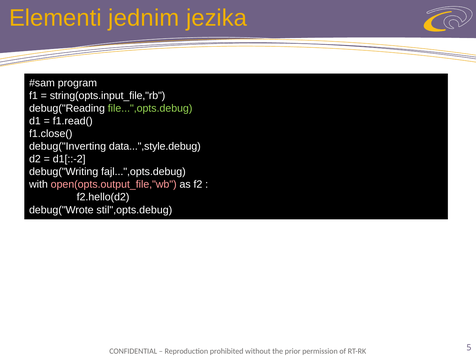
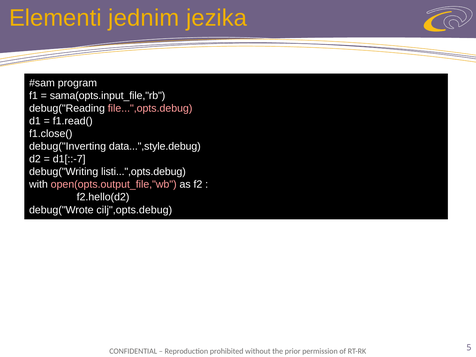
string(opts.input_file,"rb: string(opts.input_file,"rb -> sama(opts.input_file,"rb (108, 96)
file...",opts.debug colour: light green -> pink (150, 108)
d1[::-2: d1[::-2 -> d1[::-7 (69, 159)
fajl...",opts.debug: fajl...",opts.debug -> listi...",opts.debug (143, 172)
stil",opts.debug: stil",opts.debug -> cilj",opts.debug (134, 210)
